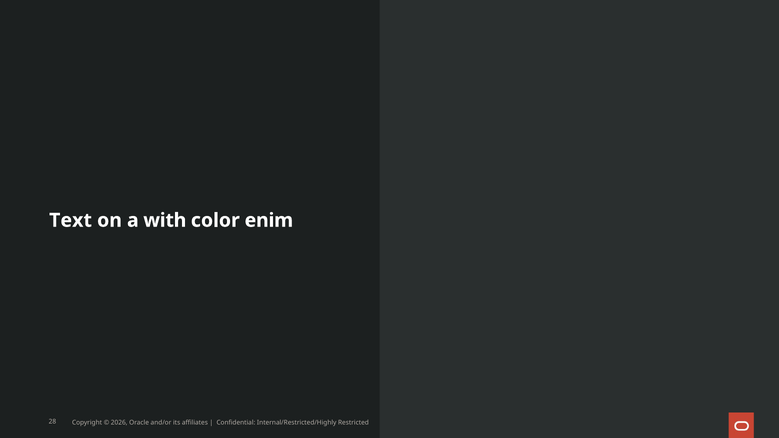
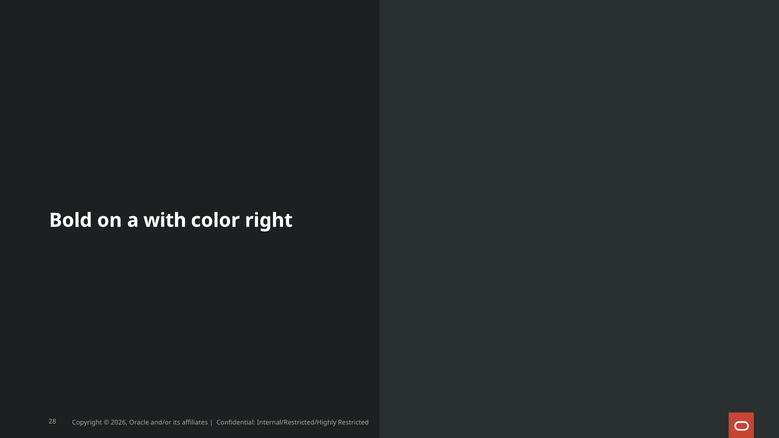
Text: Text -> Bold (71, 220)
enim: enim -> right (269, 220)
